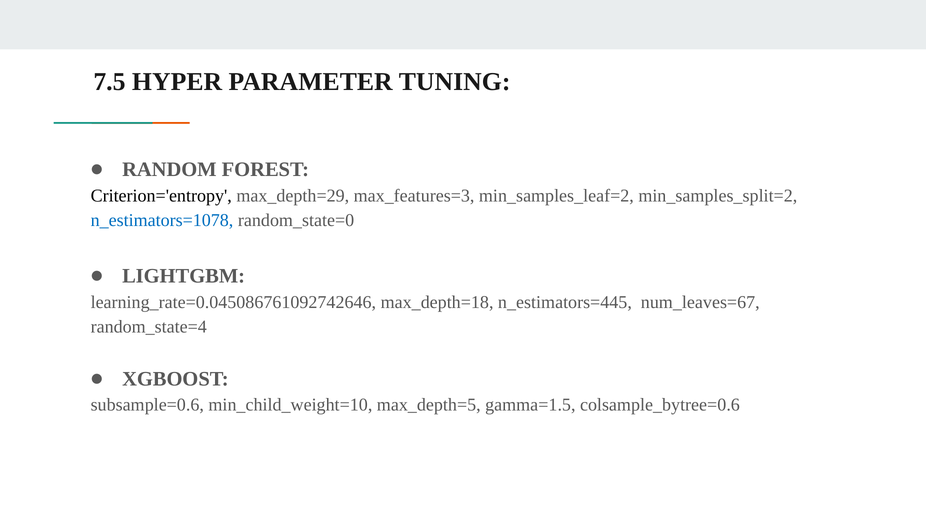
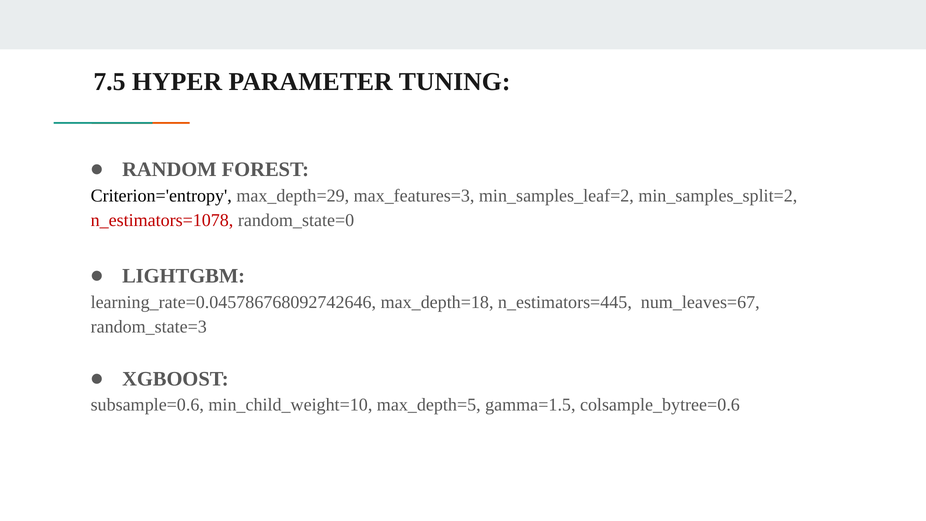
n_estimators=1078 colour: blue -> red (162, 220)
learning_rate=0.045086761092742646: learning_rate=0.045086761092742646 -> learning_rate=0.045786768092742646 (233, 302)
random_state=4: random_state=4 -> random_state=3 (149, 327)
